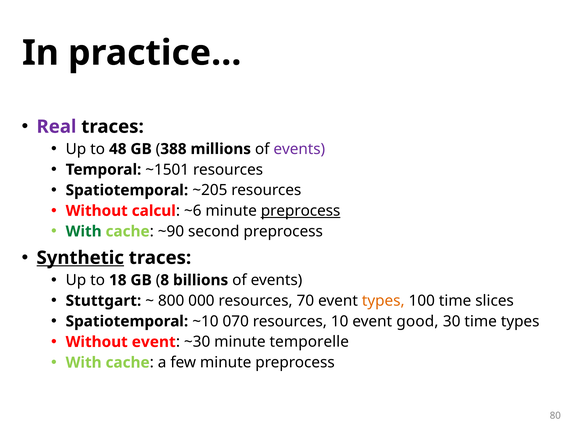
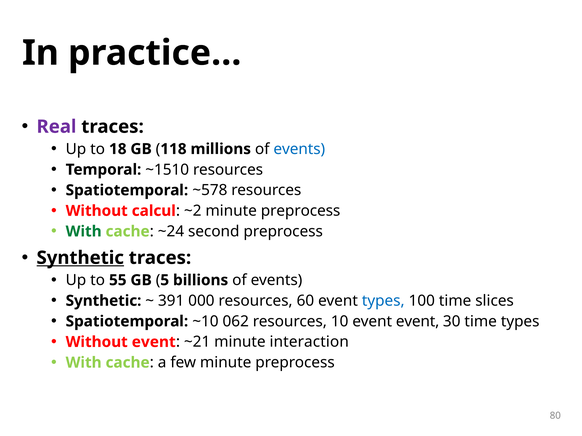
48: 48 -> 18 (118, 149)
388: 388 -> 118 (173, 149)
events colour: purple -> blue (299, 149)
~1501: ~1501 -> ~1510 (167, 170)
~205: ~205 -> ~578 (210, 190)
~6: ~6 -> ~2 (193, 211)
preprocess underline: present -> none (301, 211)
~90: ~90 -> ~24 (171, 232)
18: 18 -> 55 (118, 280)
8: 8 -> 5 (165, 280)
Stuttgart: Stuttgart -> Synthetic (104, 301)
800: 800 -> 391 (171, 301)
70: 70 -> 60 (305, 301)
types colour: orange -> blue (383, 301)
070: 070 -> 062 (236, 322)
event good: good -> event (418, 322)
~30: ~30 -> ~21 (197, 342)
temporelle: temporelle -> interaction (309, 342)
